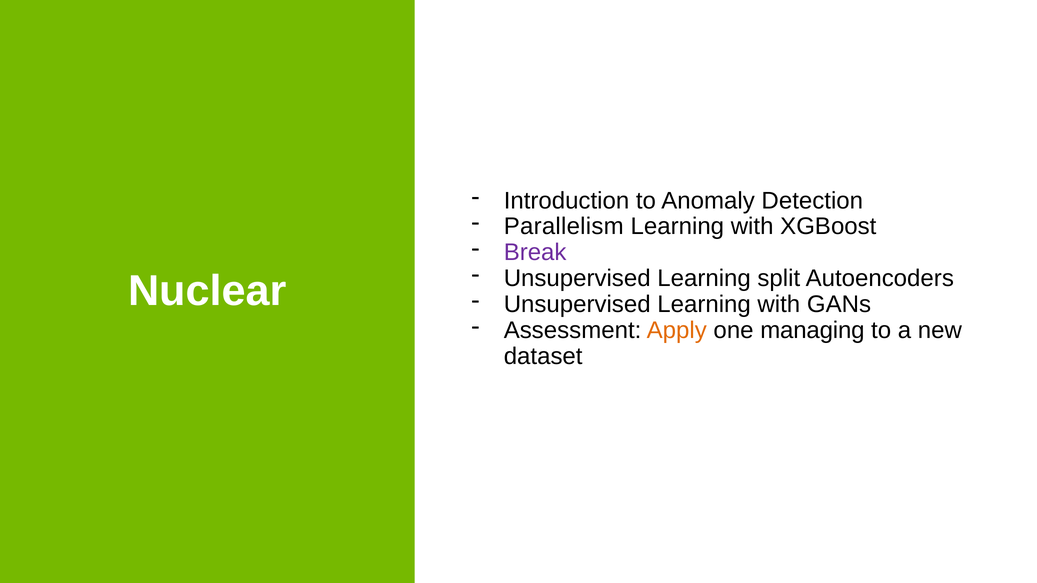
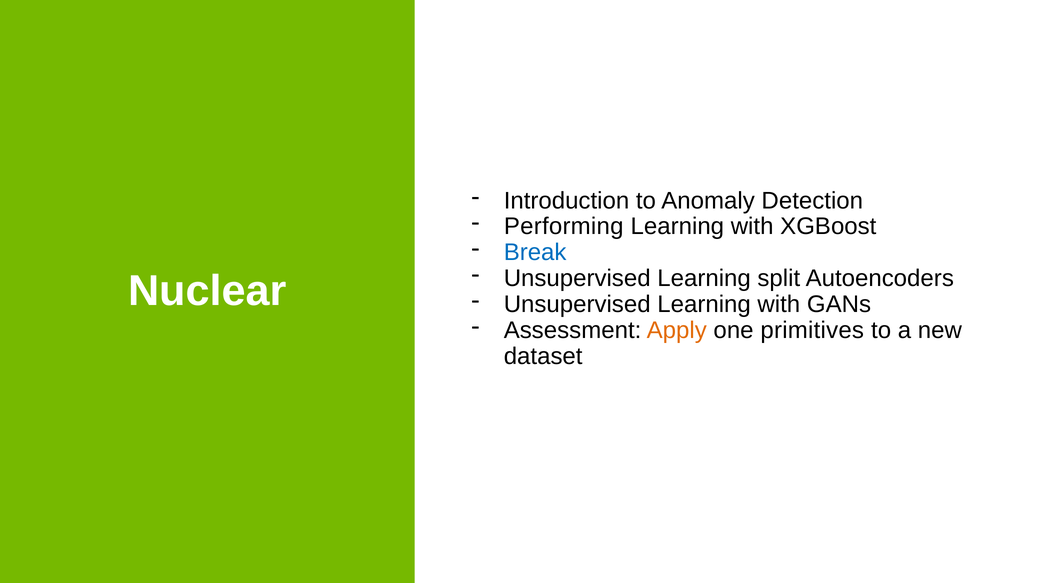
Parallelism: Parallelism -> Performing (564, 227)
Break colour: purple -> blue (535, 253)
managing: managing -> primitives (812, 330)
